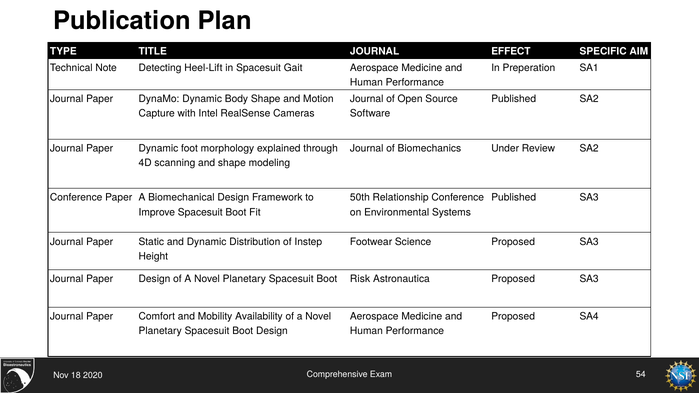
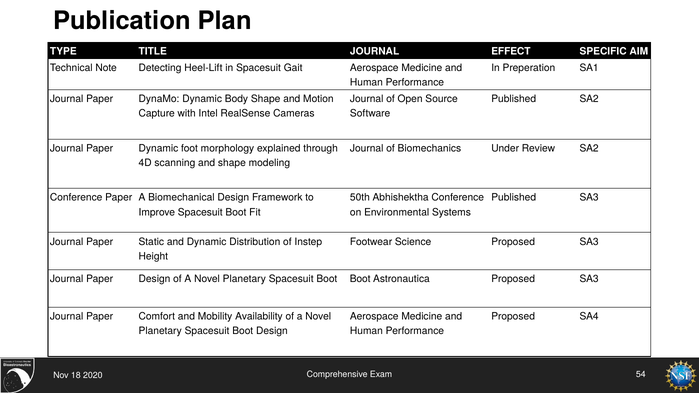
Relationship: Relationship -> Abhishektha (401, 198)
Boot Risk: Risk -> Boot (360, 279)
